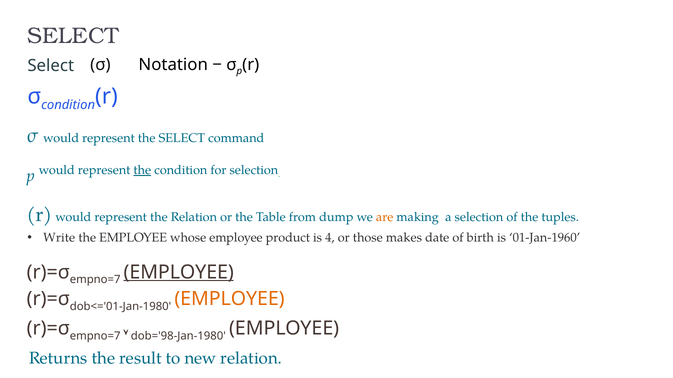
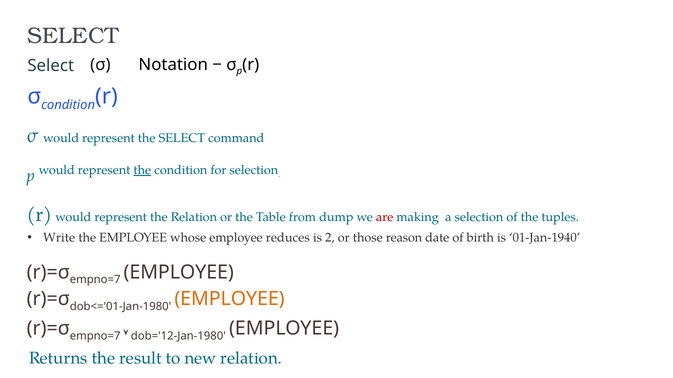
are colour: orange -> red (385, 217)
product: product -> reduces (288, 238)
4: 4 -> 2 (330, 238)
makes: makes -> reason (404, 238)
01-Jan-1960: 01-Jan-1960 -> 01-Jan-1940 (545, 238)
EMPLOYEE underline: present -> none (179, 272)
dob='98-Jan-1980: dob='98-Jan-1980 -> dob='12-Jan-1980 (178, 337)
